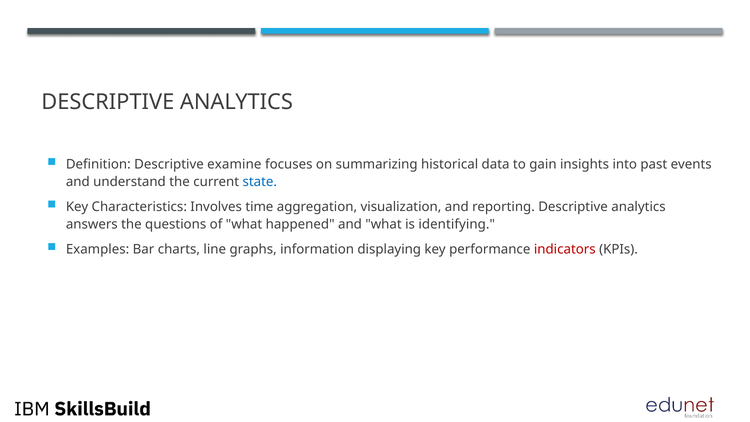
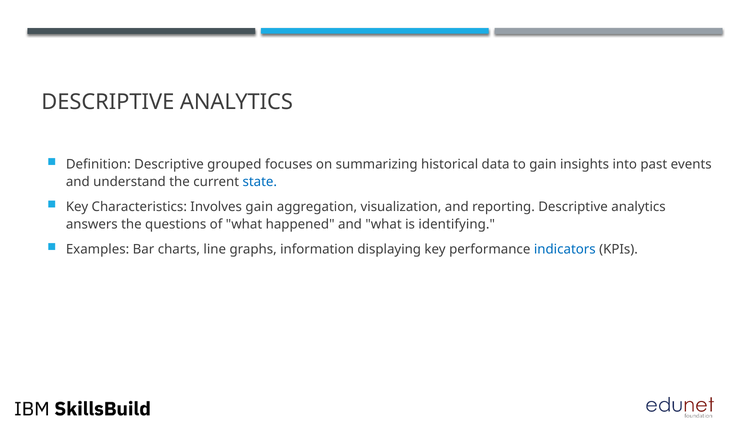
examine: examine -> grouped (234, 164)
Involves time: time -> gain (259, 207)
indicators colour: red -> blue (565, 249)
